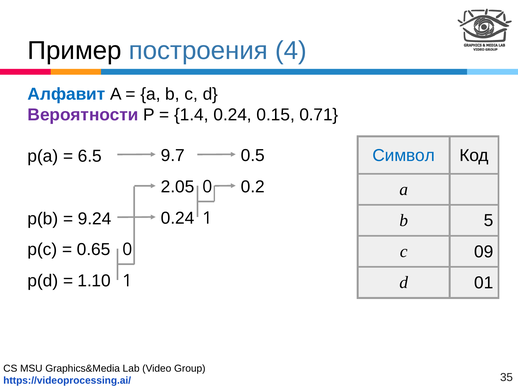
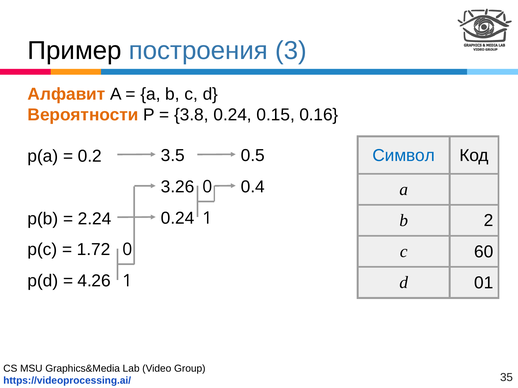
4: 4 -> 3 (291, 51)
Алфавит colour: blue -> orange (66, 94)
Вероятности colour: purple -> orange (83, 115)
1.4: 1.4 -> 3.8 (191, 115)
0.71: 0.71 -> 0.16 (319, 115)
9.7: 9.7 -> 3.5 (173, 156)
6.5: 6.5 -> 0.2 (90, 156)
2.05: 2.05 -> 3.26 (178, 187)
0.2: 0.2 -> 0.4 (253, 187)
9.24: 9.24 -> 2.24 (95, 219)
5: 5 -> 2 (489, 221)
0.65: 0.65 -> 1.72 (94, 250)
09: 09 -> 60 (484, 252)
1.10: 1.10 -> 4.26 (94, 281)
